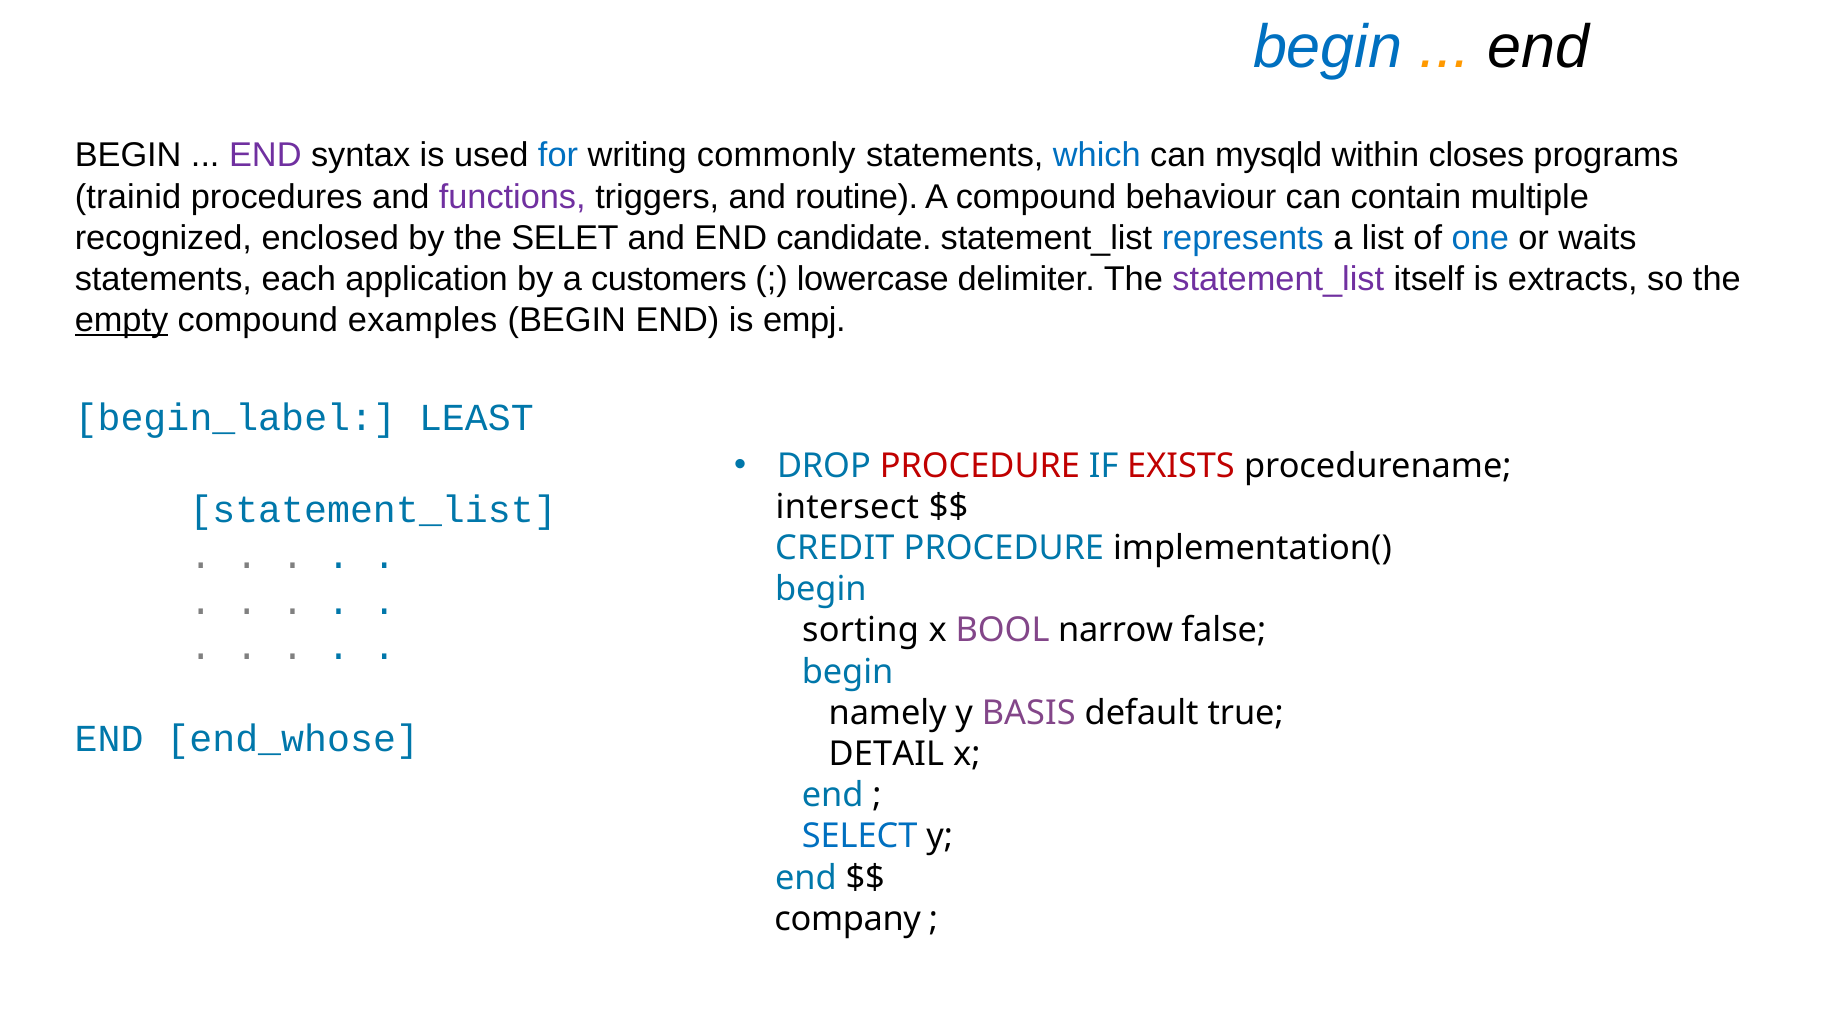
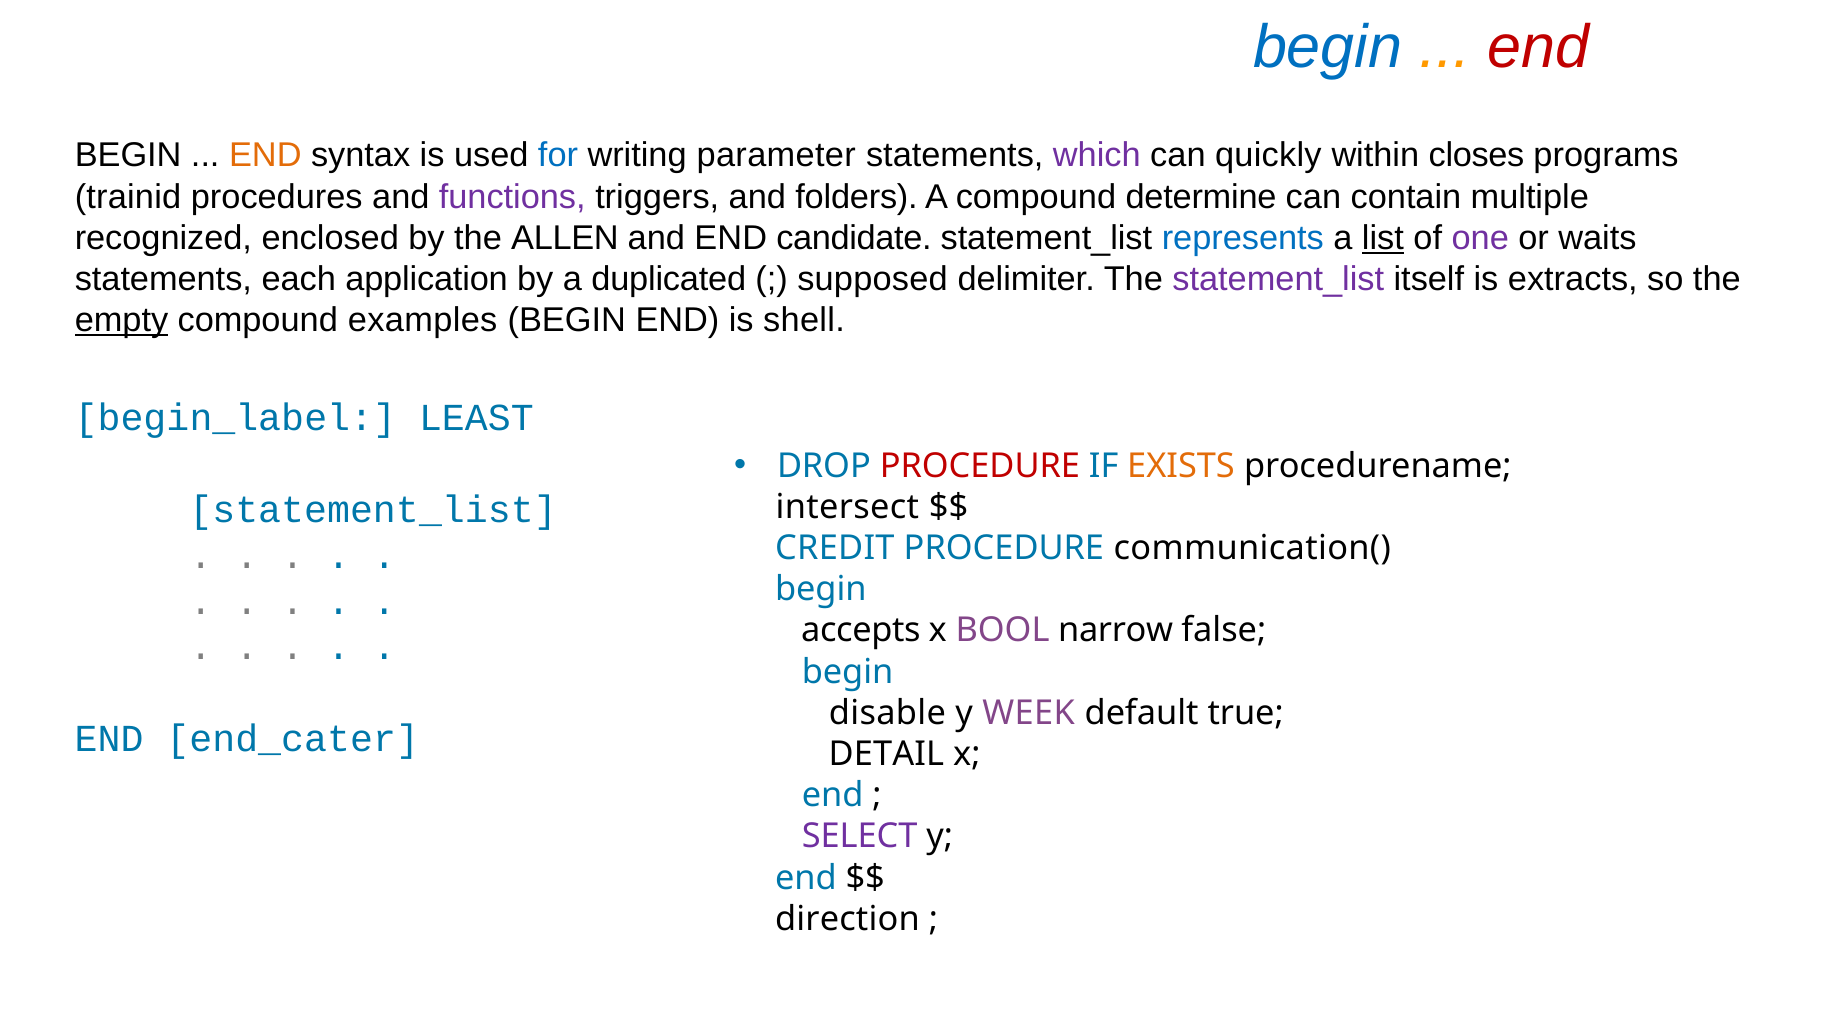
end colour: black -> red (1538, 48)
END colour: purple -> orange (265, 156)
commonly: commonly -> parameter (776, 156)
which colour: blue -> purple (1097, 156)
mysqld: mysqld -> quickly (1268, 156)
routine: routine -> folders (857, 197)
behaviour: behaviour -> determine (1201, 197)
SELET: SELET -> ALLEN (565, 238)
list underline: none -> present (1383, 238)
one colour: blue -> purple (1480, 238)
customers: customers -> duplicated (669, 279)
lowercase: lowercase -> supposed (873, 279)
empj: empj -> shell (804, 321)
EXISTS colour: red -> orange (1181, 466)
implementation(: implementation( -> communication( (1252, 548)
sorting: sorting -> accepts (861, 631)
namely: namely -> disable (887, 713)
BASIS: BASIS -> WEEK (1029, 713)
end_whose: end_whose -> end_cater (293, 739)
SELECT colour: blue -> purple (860, 837)
company: company -> direction (847, 919)
